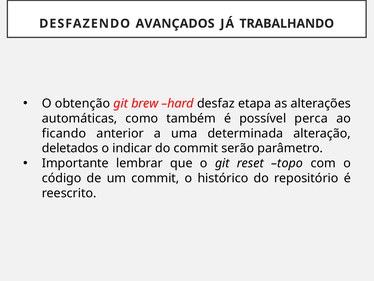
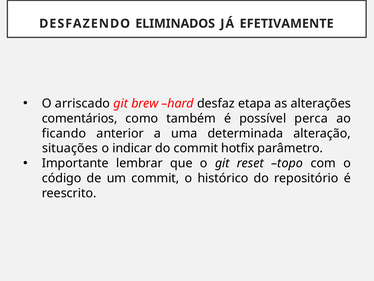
AVANÇADOS: AVANÇADOS -> ELIMINADOS (175, 24)
TRABALHANDO: TRABALHANDO -> EFETIVAMENTE (287, 24)
obtenção: obtenção -> arriscado (82, 103)
automáticas: automáticas -> comentários (80, 118)
deletados: deletados -> situações (70, 148)
serão: serão -> hotfix (238, 148)
